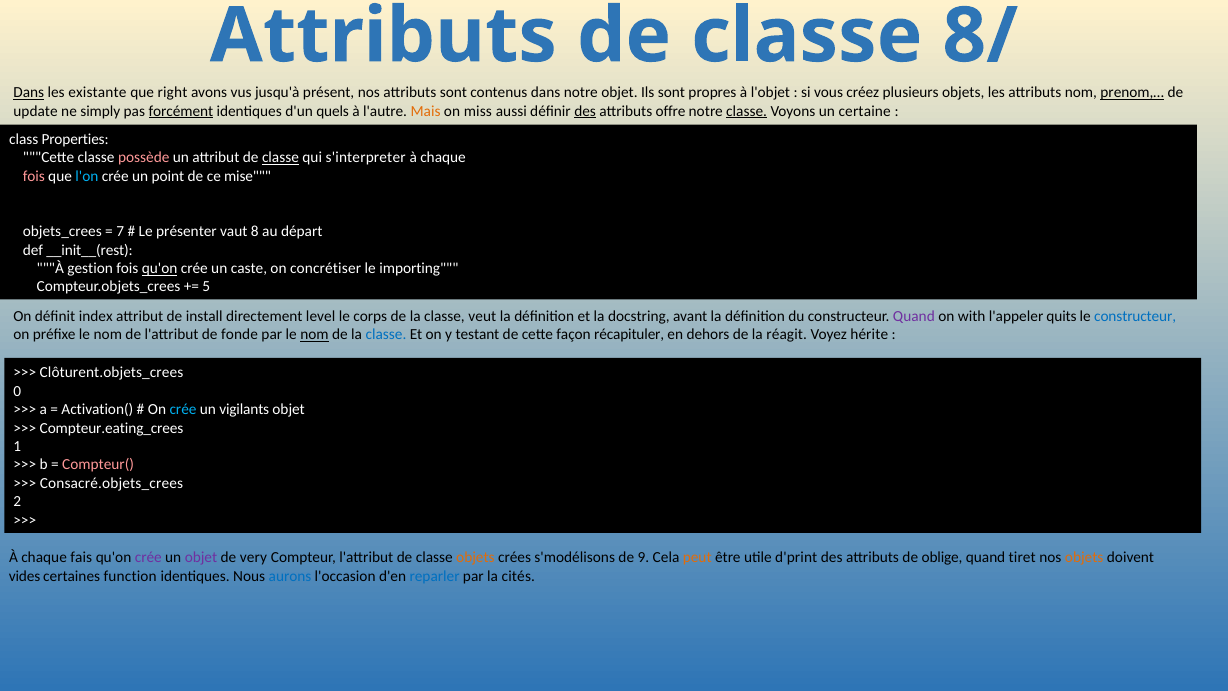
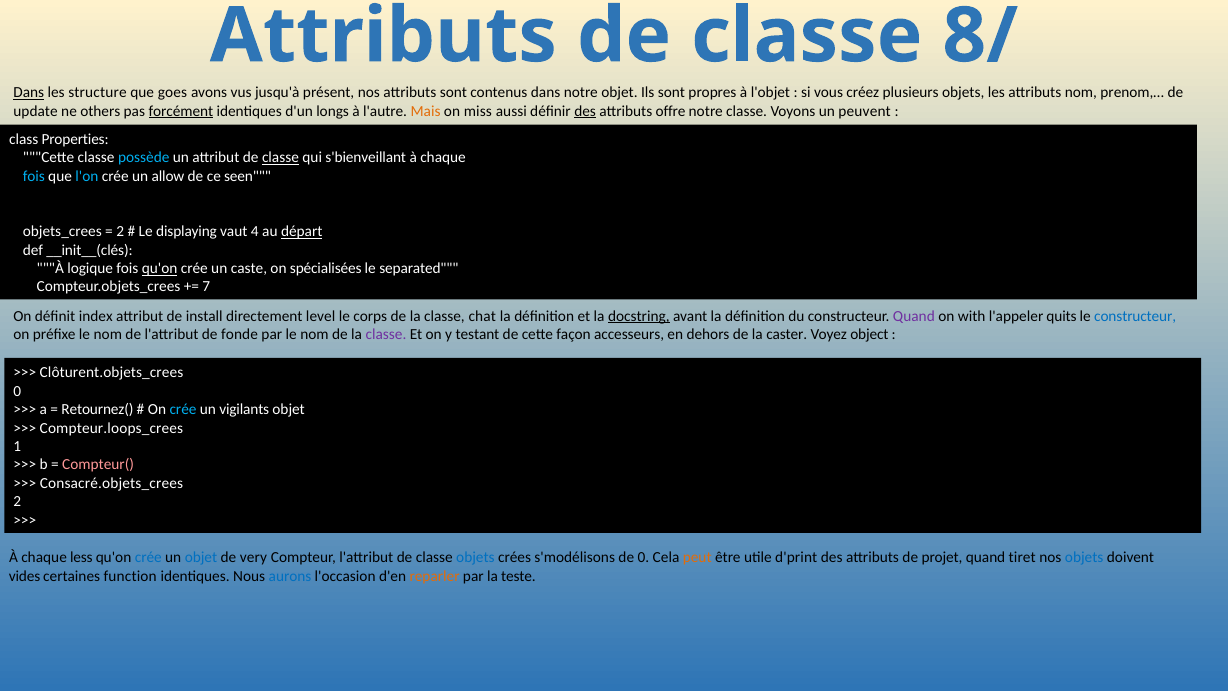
existante: existante -> structure (97, 93)
right: right -> goes (173, 93)
prenom,… underline: present -> none (1132, 93)
simply: simply -> others (100, 111)
quels: quels -> longs (333, 111)
classe underline: present -> none (747, 111)
certaine: certaine -> peuvent (865, 111)
possède colour: pink -> light blue (144, 158)
s'interpreter: s'interpreter -> s'bienveillant (366, 158)
fois colour: pink -> light blue (34, 176)
point: point -> allow (168, 176)
mise: mise -> seen (248, 176)
7: 7 -> 2 (120, 231)
présenter: présenter -> displaying (187, 231)
8: 8 -> 4 (255, 231)
départ underline: none -> present (302, 231)
__init__(rest: __init__(rest -> __init__(clés (90, 250)
gestion: gestion -> logique (90, 268)
concrétiser: concrétiser -> spécialisées (326, 268)
importing: importing -> separated (419, 268)
5: 5 -> 7 (206, 287)
veut: veut -> chat (482, 316)
docstring underline: none -> present (639, 316)
nom underline: present -> none (315, 335)
classe colour: blue -> purple (386, 335)
récapituler: récapituler -> accesseurs (629, 335)
réagit: réagit -> caster (787, 335)
hérite: hérite -> object (869, 335)
Activation(: Activation( -> Retournez( (97, 409)
Compteur.eating_crees: Compteur.eating_crees -> Compteur.loops_crees (111, 428)
fais: fais -> less (81, 558)
crée colour: purple -> blue (148, 558)
objet colour: purple -> blue (201, 558)
objets colour: orange -> blue (475, 558)
de 9: 9 -> 0 (643, 558)
oblige: oblige -> projet (942, 558)
objets colour: orange -> blue (1084, 558)
reparler colour: blue -> orange (435, 576)
cités: cités -> teste (519, 576)
